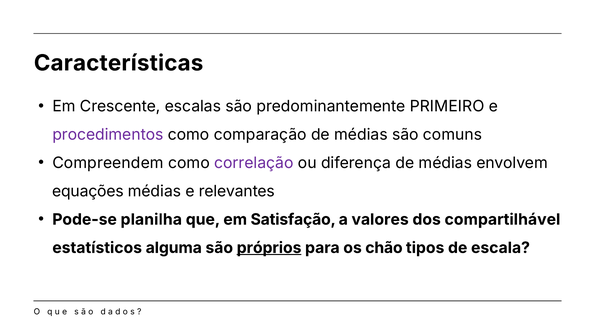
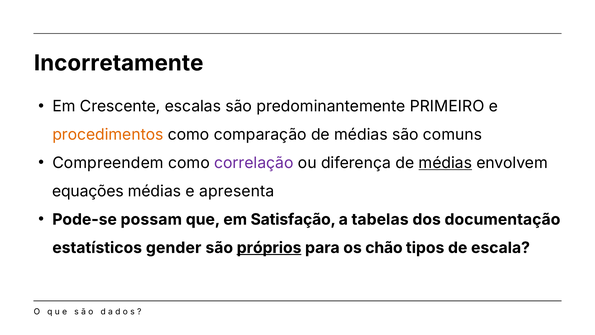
Características: Características -> Incorretamente (119, 63)
procedimentos colour: purple -> orange (108, 135)
médias underline: none -> present (445, 163)
relevantes: relevantes -> apresenta (237, 191)
planilha: planilha -> possam (151, 219)
valores: valores -> tabelas (380, 219)
compartilhável: compartilhável -> documentação (502, 219)
alguma: alguma -> gender (174, 248)
